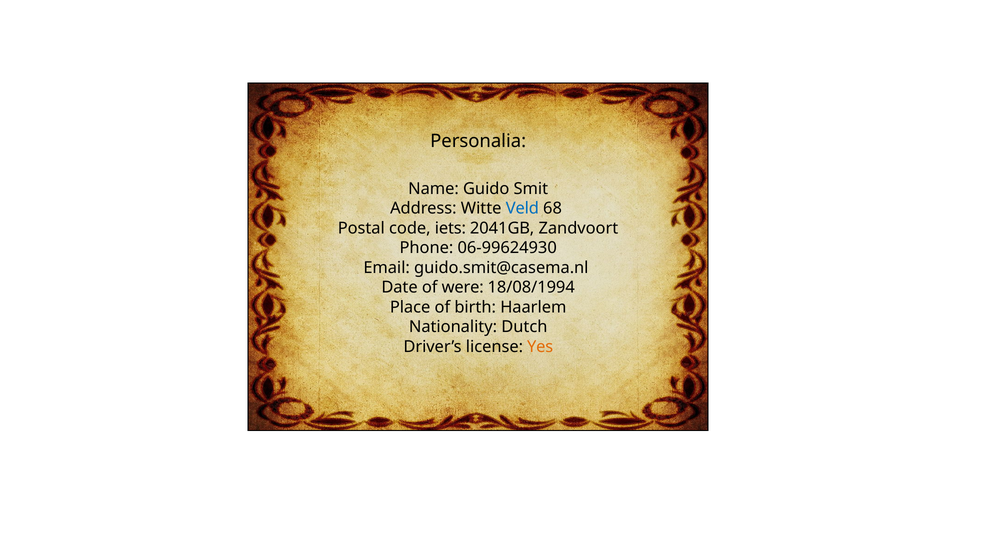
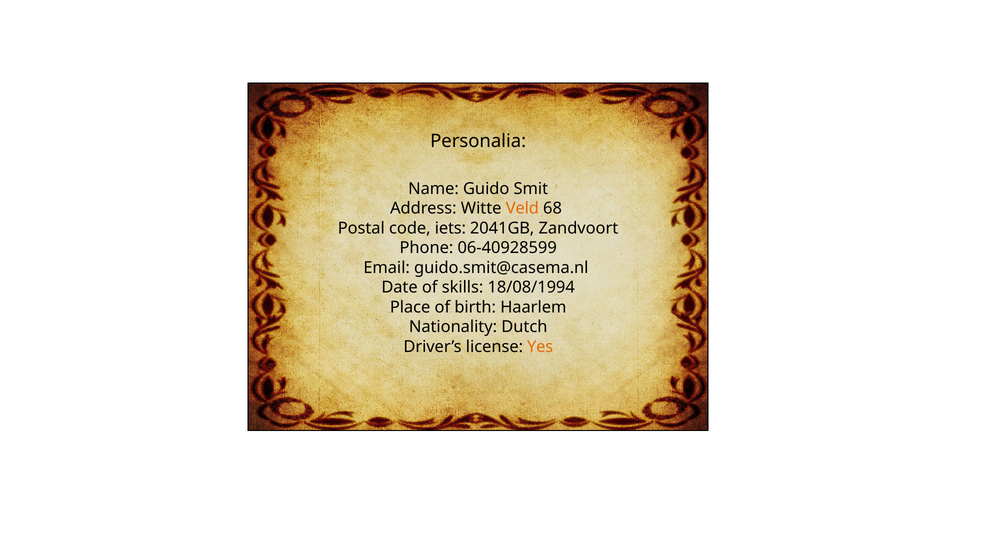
Veld colour: blue -> orange (522, 208)
06-99624930: 06-99624930 -> 06-40928599 (507, 248)
were: were -> skills (463, 287)
